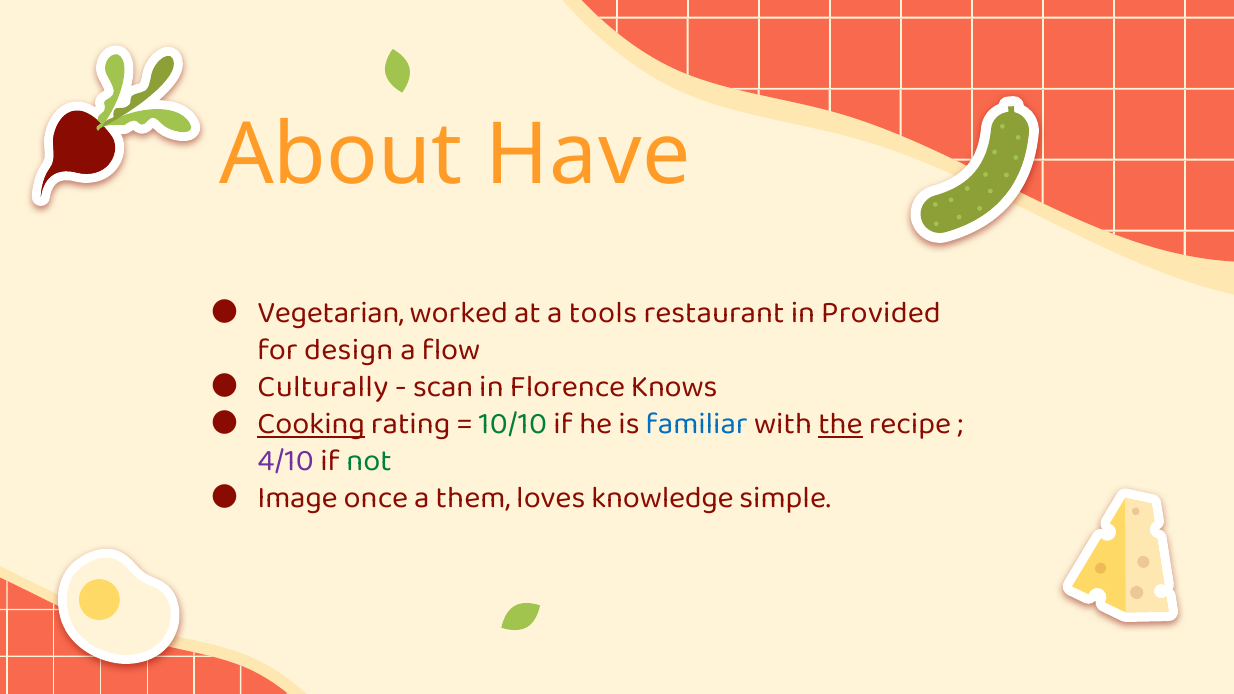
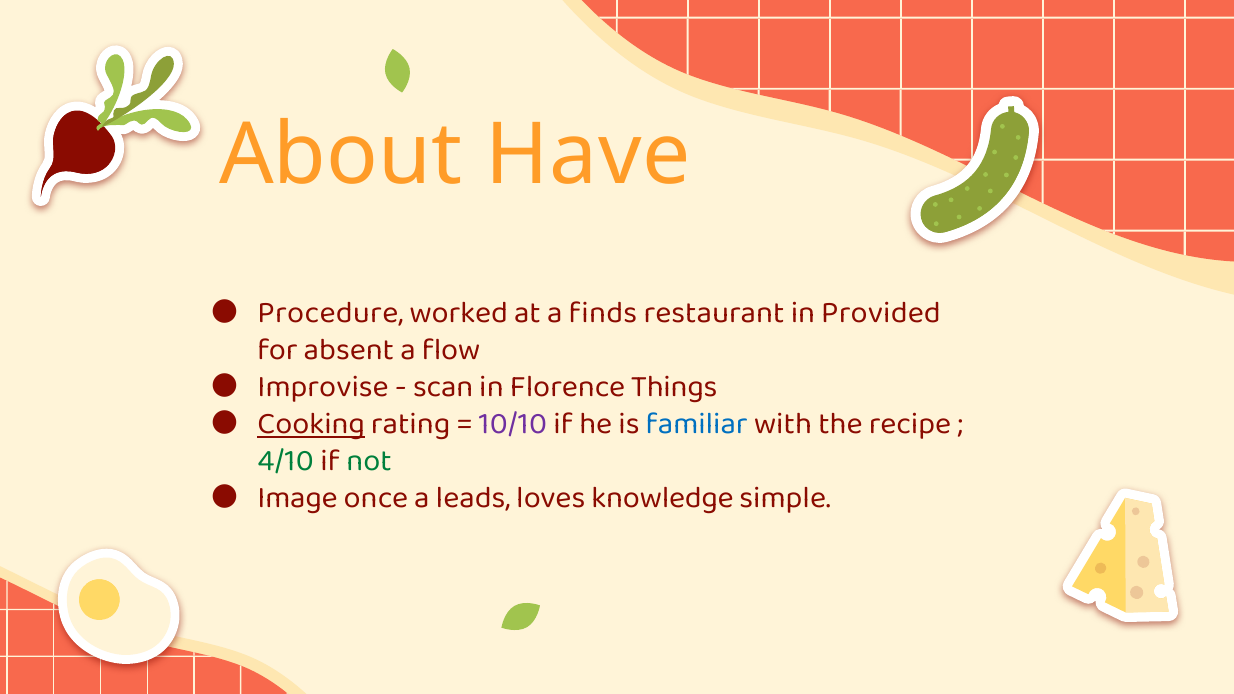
Vegetarian: Vegetarian -> Procedure (330, 313)
tools: tools -> finds (603, 313)
design: design -> absent (349, 350)
Culturally: Culturally -> Improvise (323, 387)
Knows: Knows -> Things (674, 387)
10/10 colour: green -> purple (513, 424)
the underline: present -> none (840, 424)
4/10 colour: purple -> green (286, 461)
them: them -> leads (473, 498)
